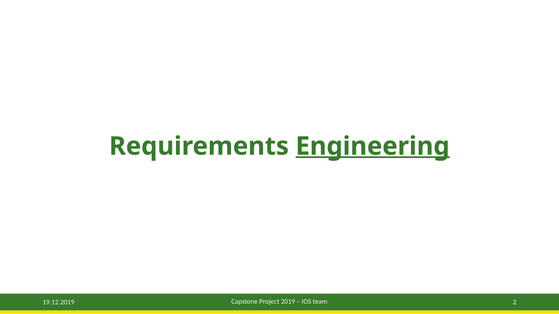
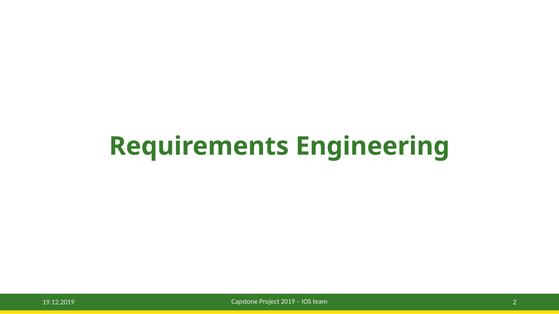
Engineering underline: present -> none (373, 146)
